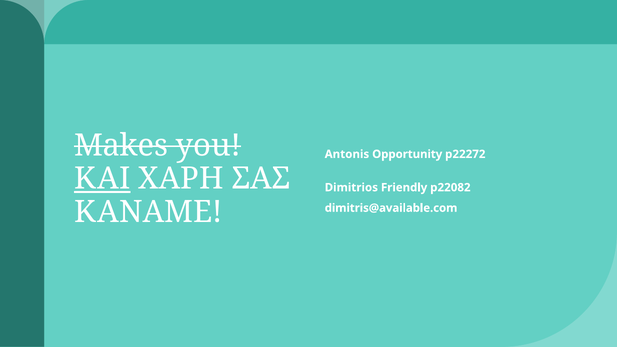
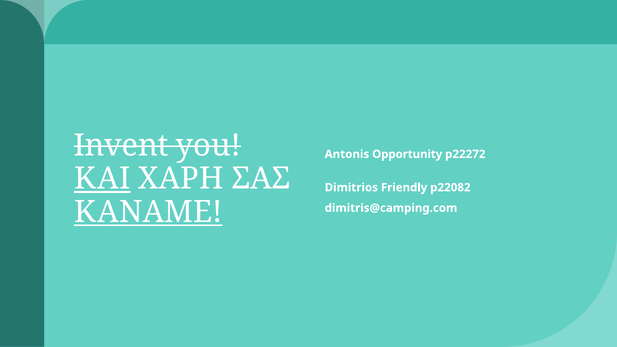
Makes: Makes -> Invent (121, 145)
ΚΑΝΑΜΕ underline: none -> present (148, 212)
dimitris@available.com: dimitris@available.com -> dimitris@camping.com (391, 208)
